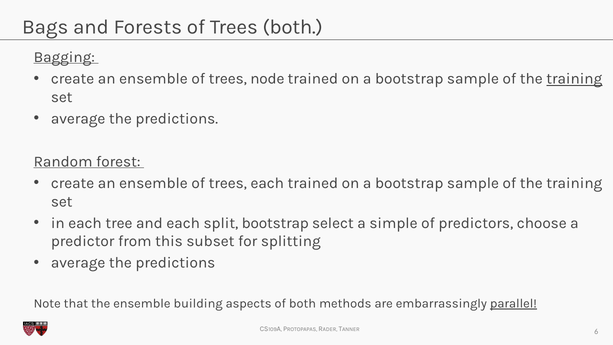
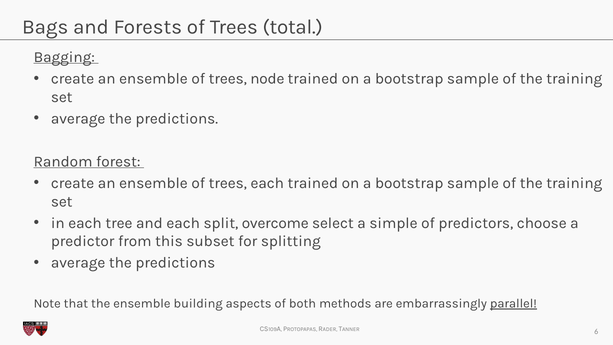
Trees both: both -> total (293, 27)
training underline: present -> none (574, 79)
split bootstrap: bootstrap -> overcome (275, 223)
